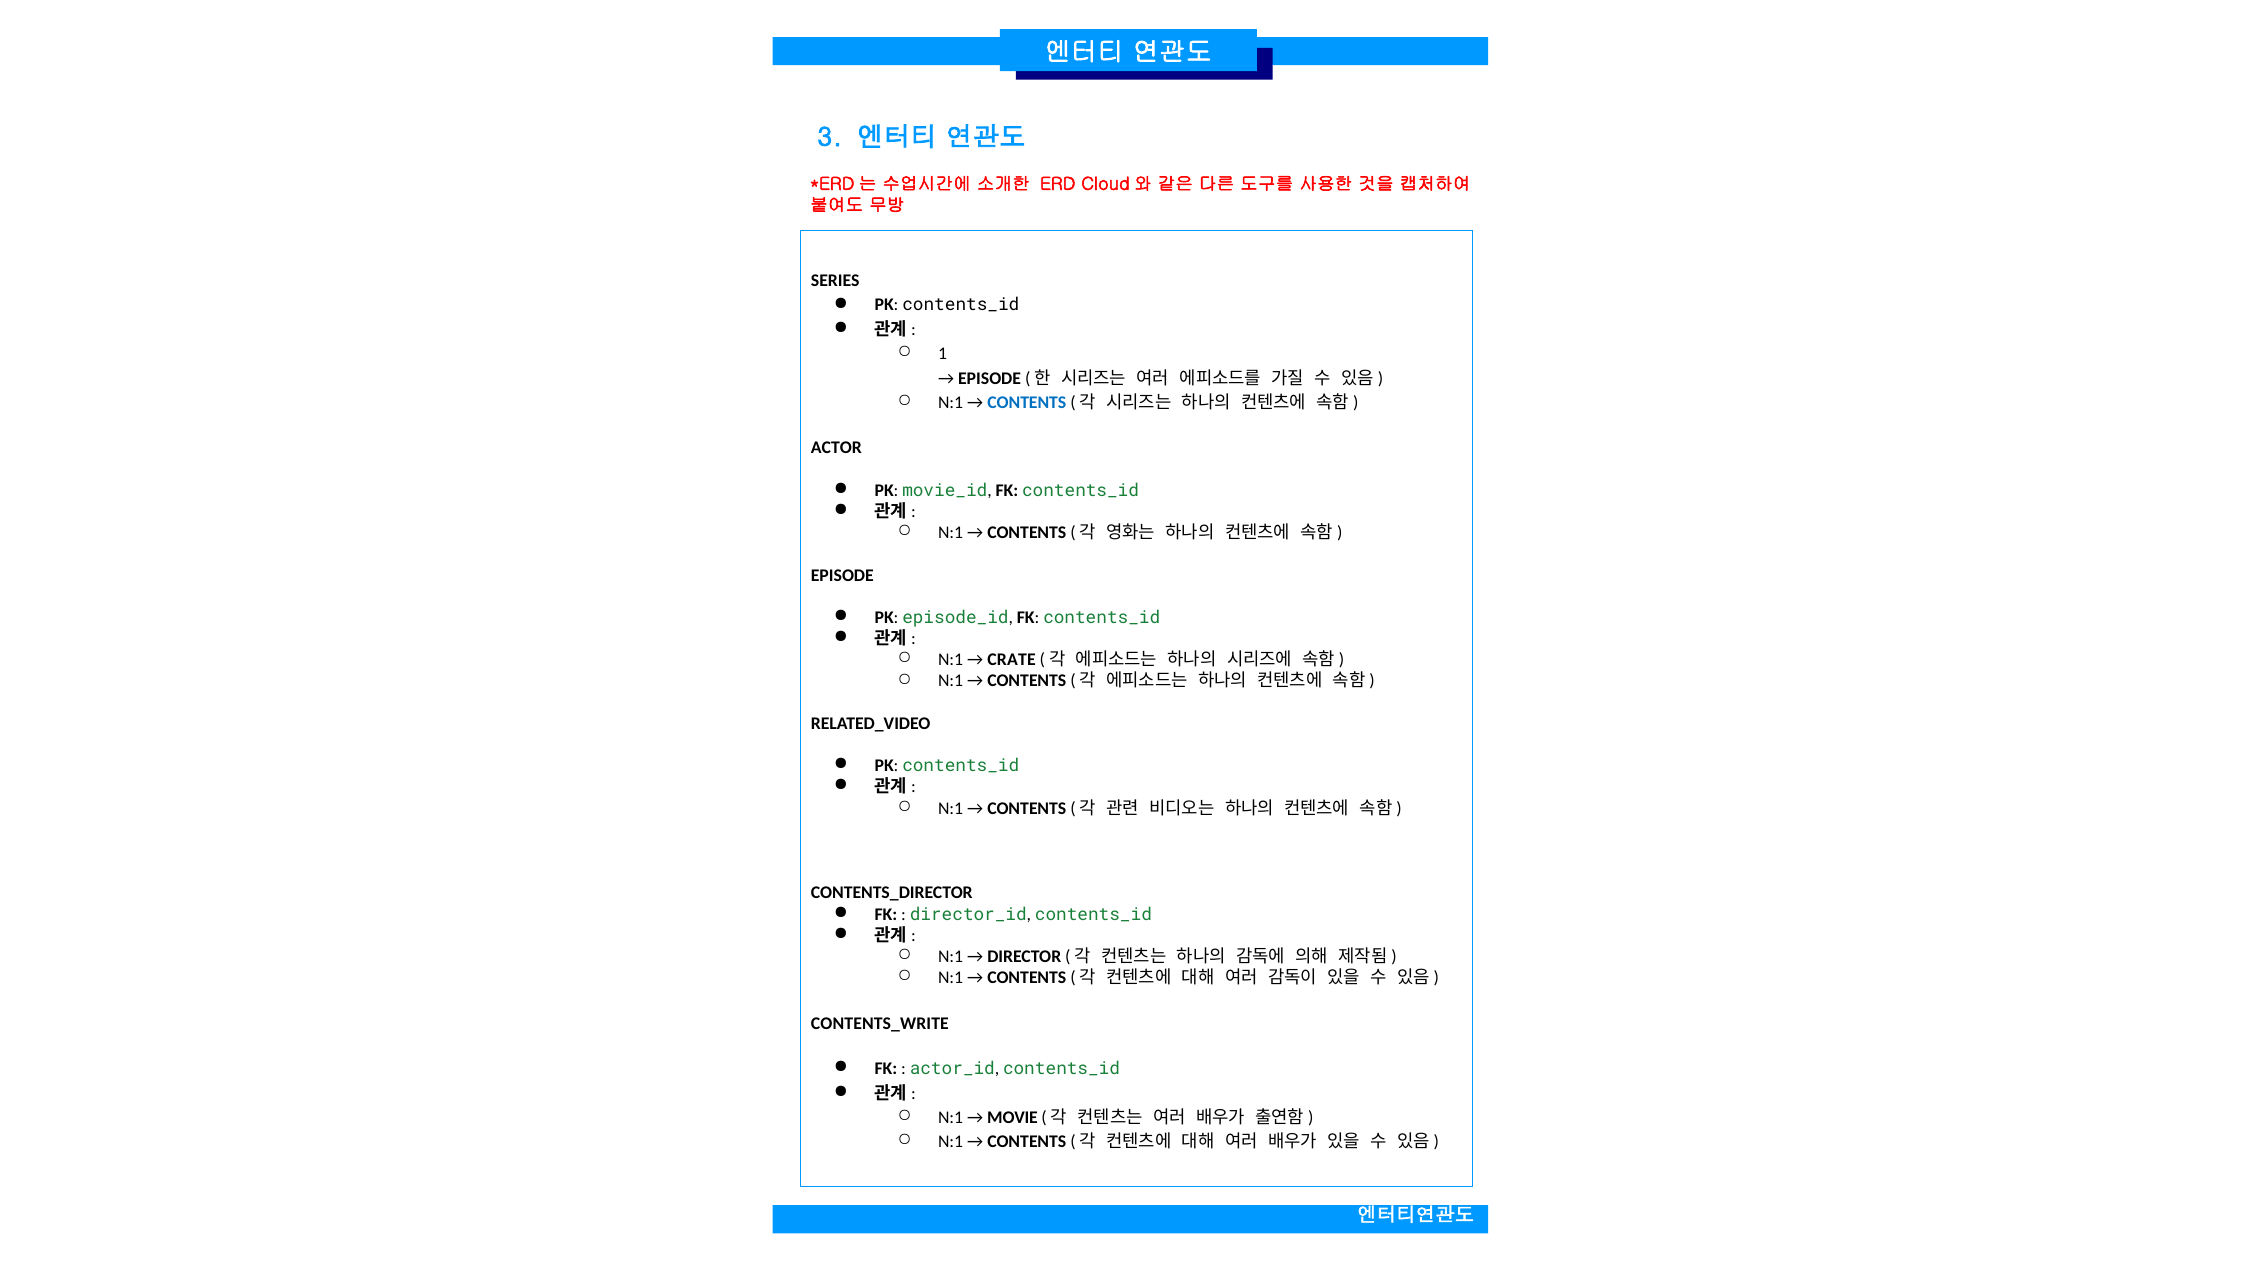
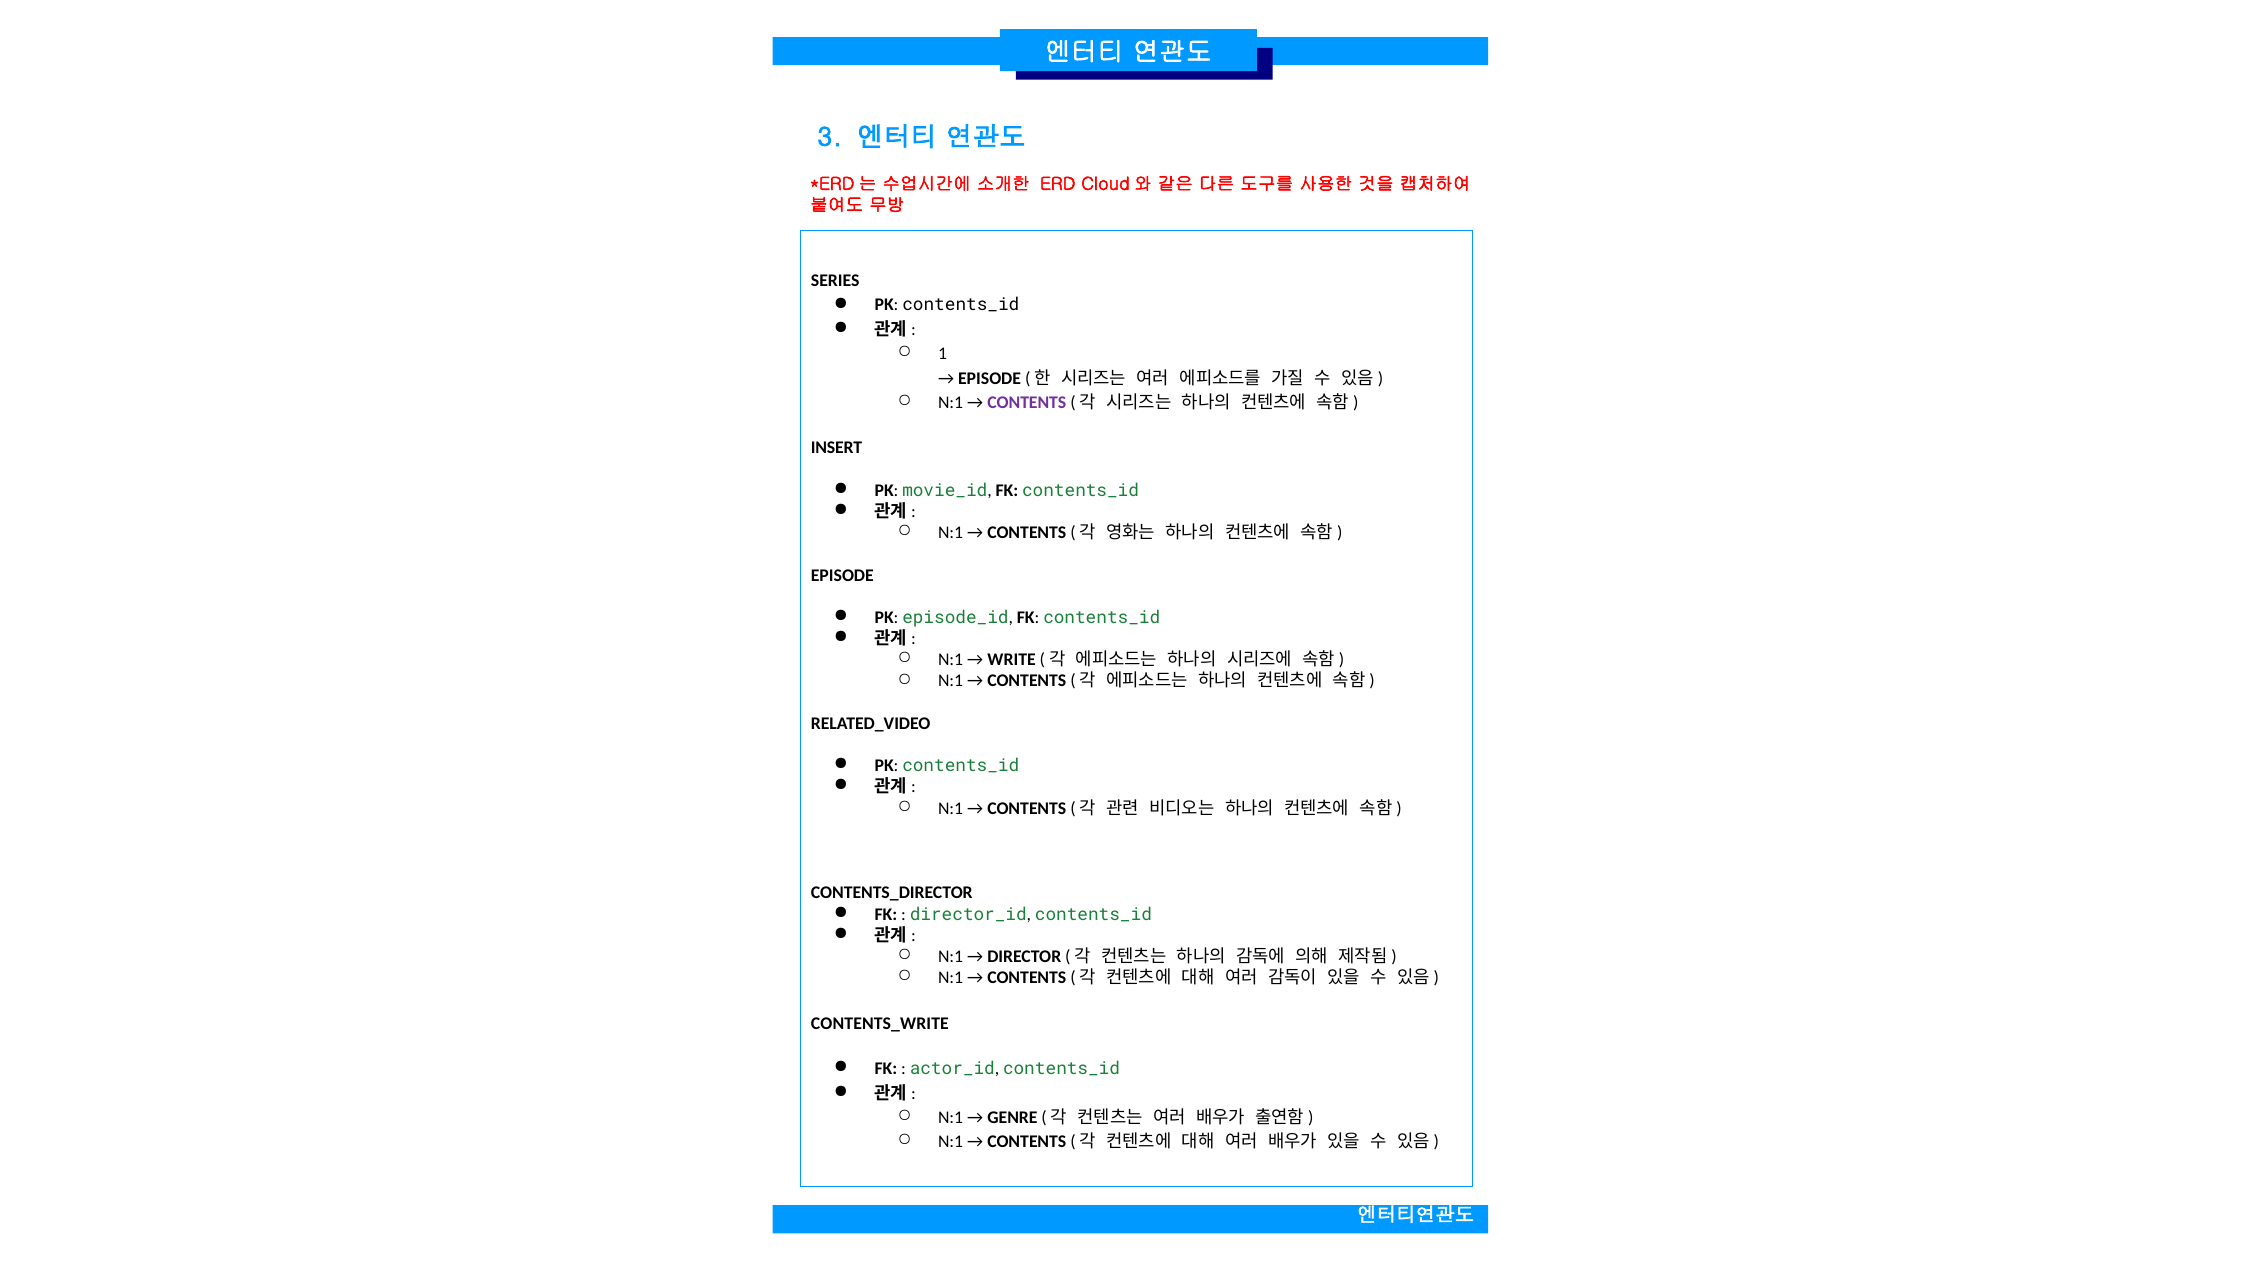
CONTENTS colour: blue -> purple (1027, 402)
ACTOR: ACTOR -> INSERT (837, 448)
CRATE: CRATE -> WRITE (1012, 660)
MOVIE: MOVIE -> GENRE (1012, 1117)
